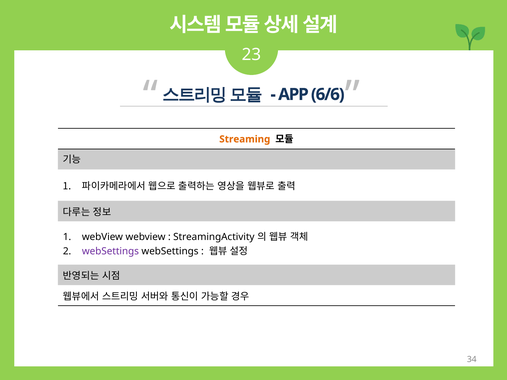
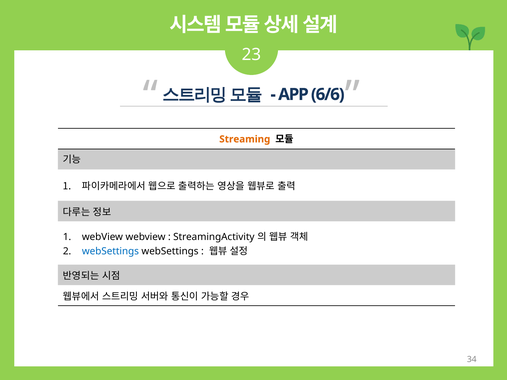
webSettings colour: purple -> blue (110, 251)
